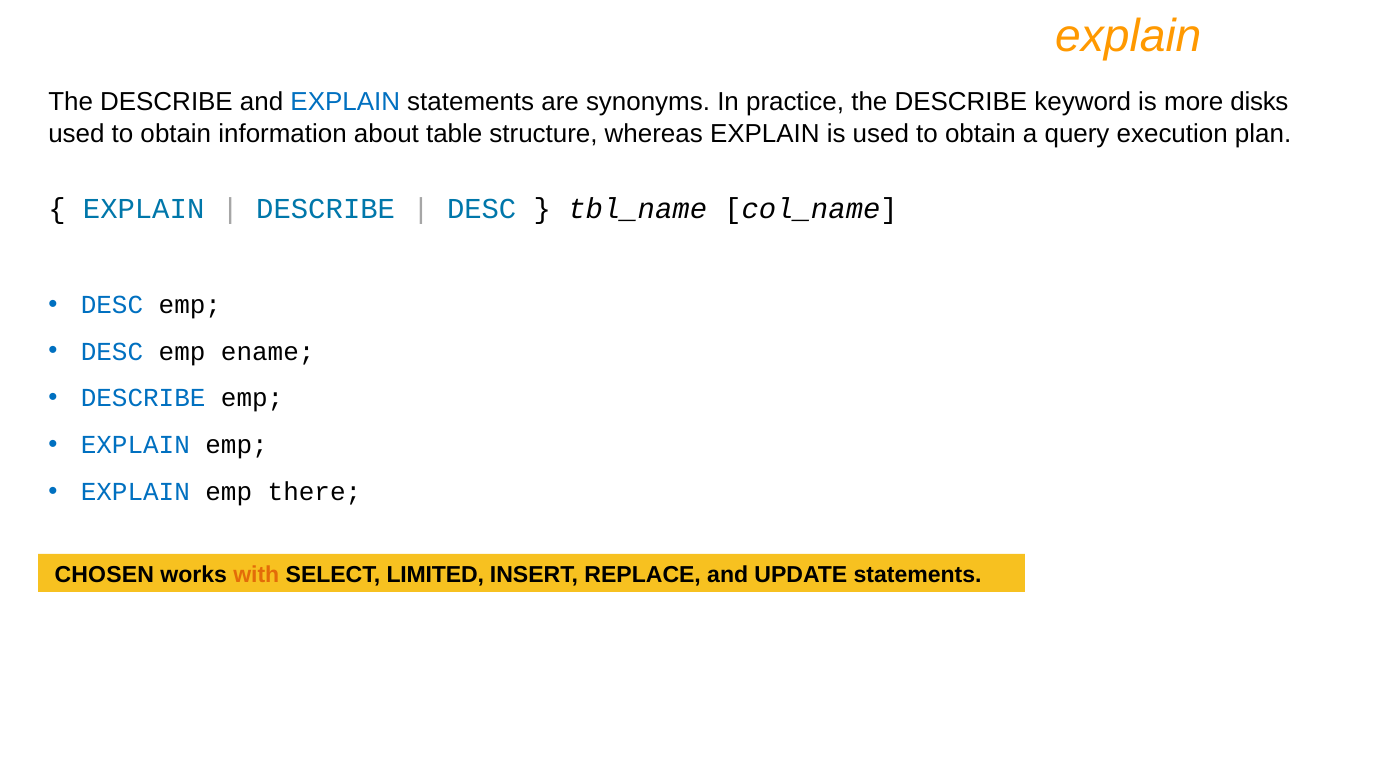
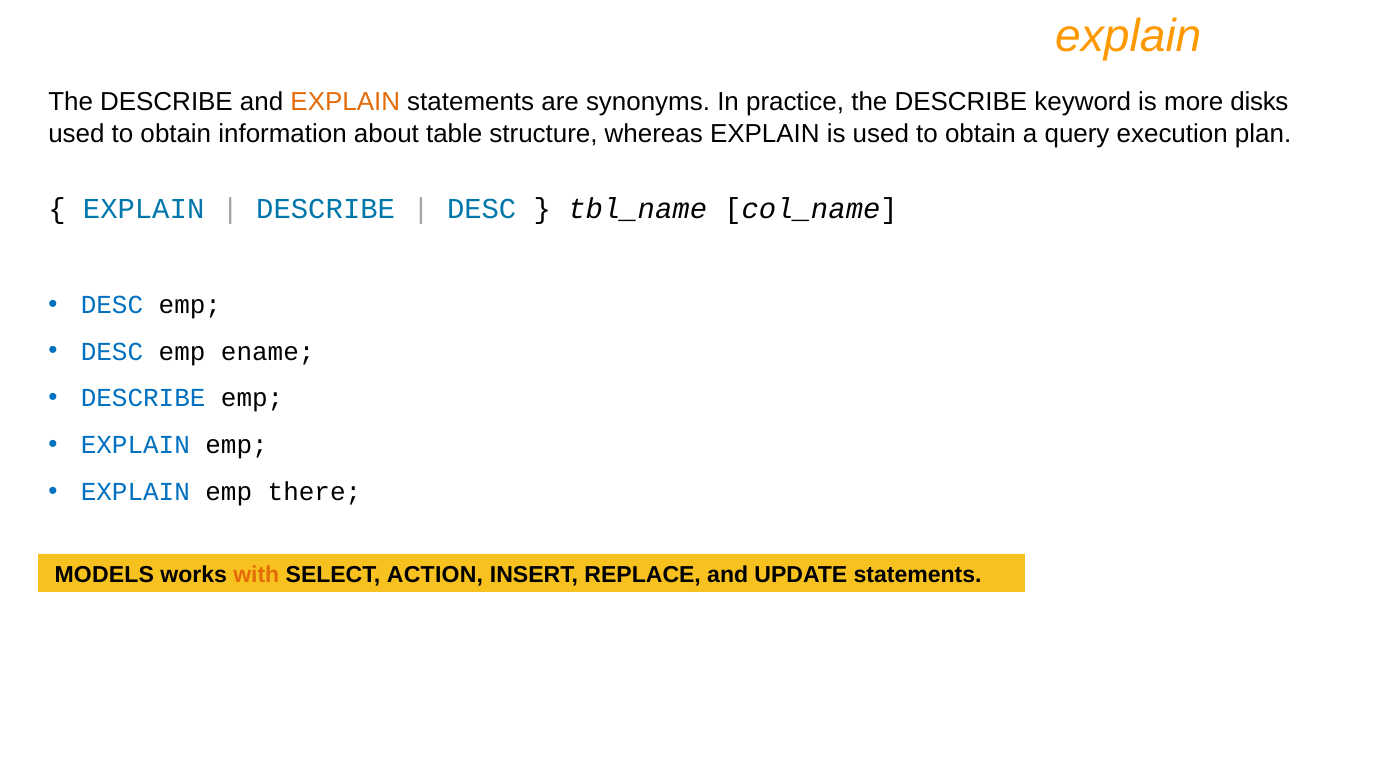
EXPLAIN colour: blue -> orange (345, 102)
CHOSEN: CHOSEN -> MODELS (104, 575)
LIMITED: LIMITED -> ACTION (435, 575)
